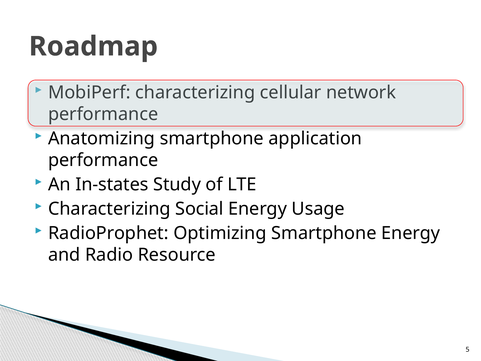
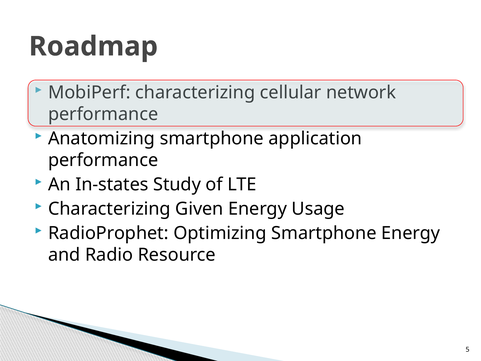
Social: Social -> Given (199, 209)
